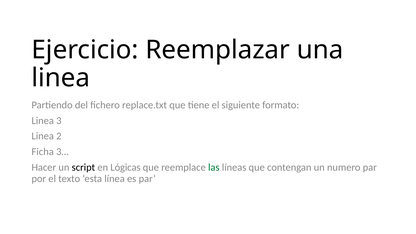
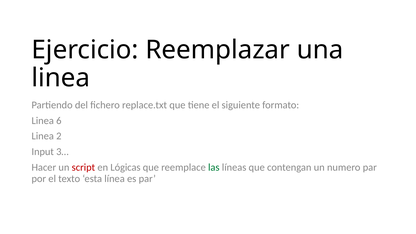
3: 3 -> 6 (59, 121)
Ficha: Ficha -> Input (43, 152)
script colour: black -> red (83, 167)
